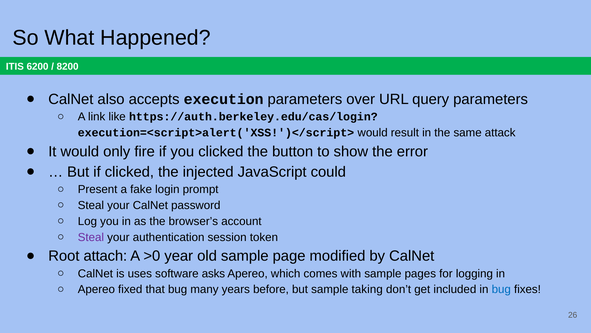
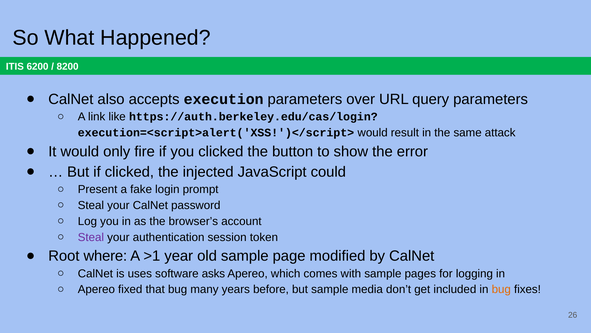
attach: attach -> where (105, 256)
>0: >0 -> >1 (152, 256)
taking: taking -> media (367, 289)
bug colour: blue -> orange (501, 289)
